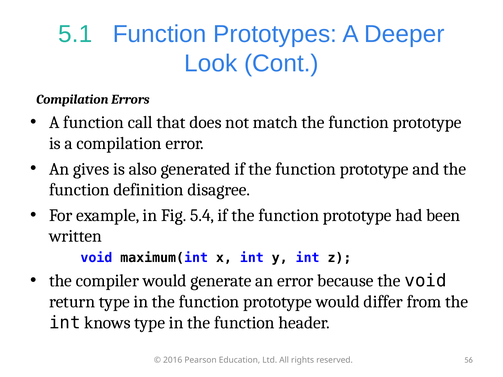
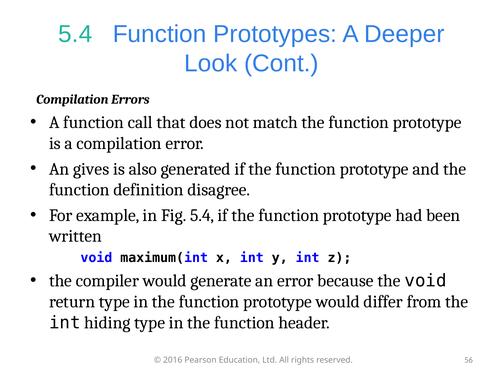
5.1: 5.1 -> 5.4 (75, 34)
knows: knows -> hiding (107, 323)
